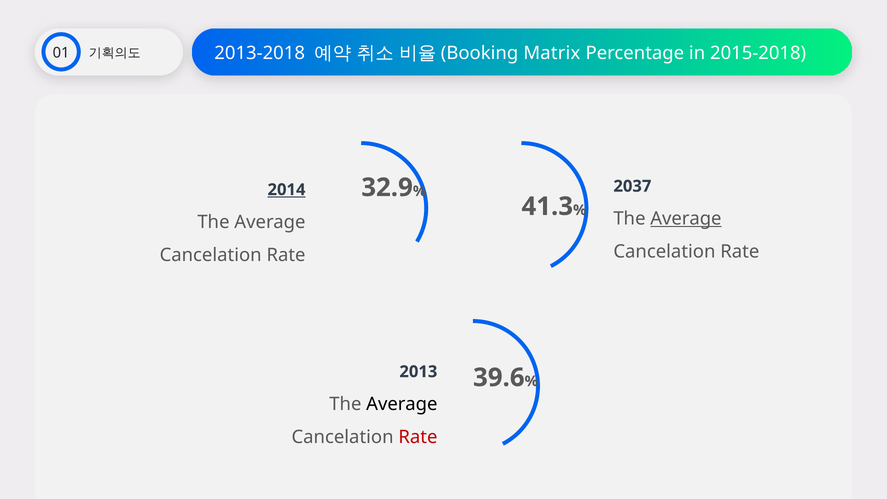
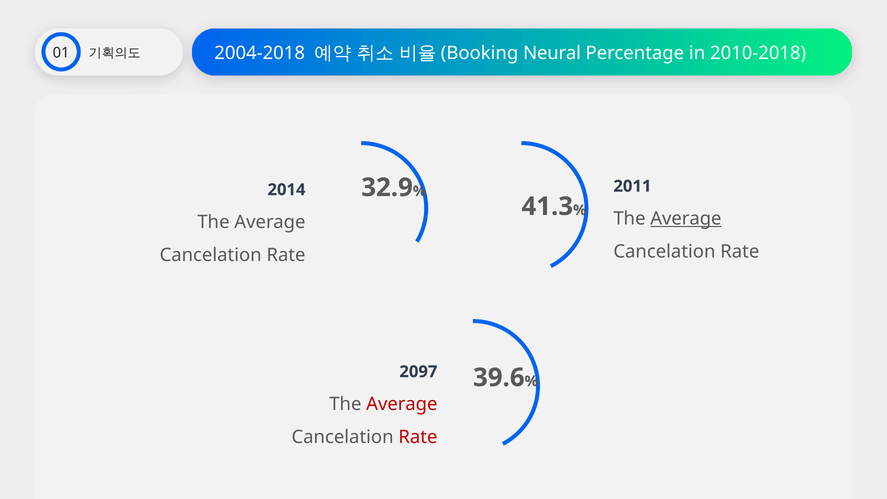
2013-2018: 2013-2018 -> 2004-2018 (260, 53)
Matrix: Matrix -> Neural (552, 53)
2015-2018: 2015-2018 -> 2010-2018 (758, 53)
2037: 2037 -> 2011 (632, 186)
2014 underline: present -> none (287, 190)
2013: 2013 -> 2097 (418, 372)
Average colour: black -> red (402, 404)
